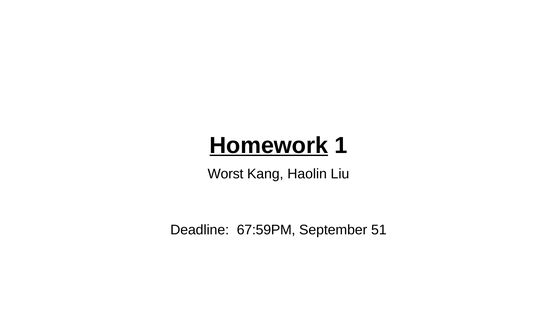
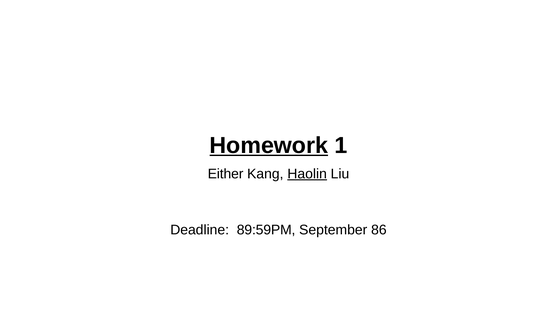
Worst: Worst -> Either (226, 174)
Haolin underline: none -> present (307, 174)
67:59PM: 67:59PM -> 89:59PM (266, 230)
51: 51 -> 86 (379, 230)
